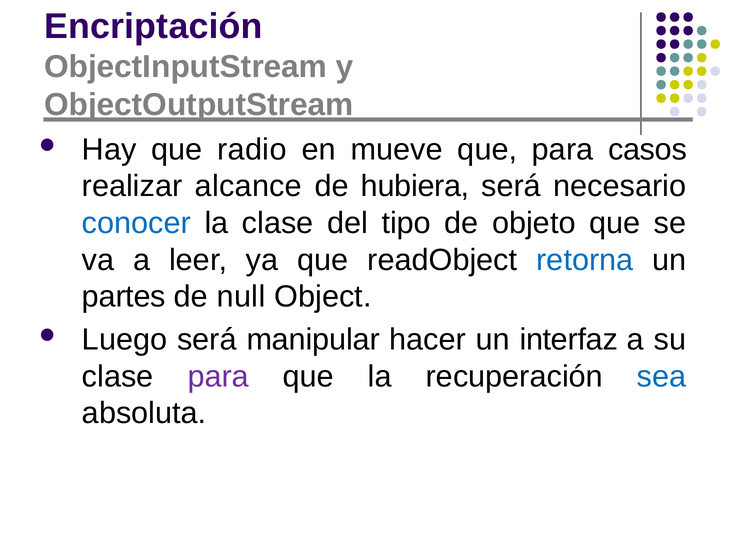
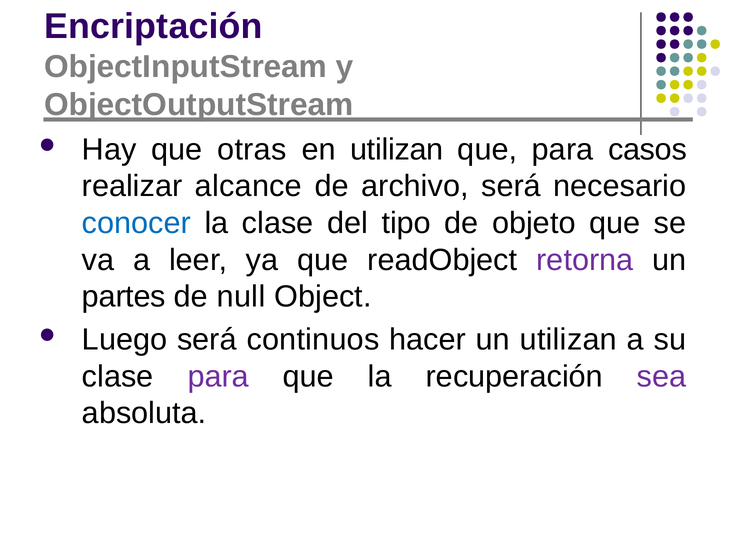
radio: radio -> otras (252, 150)
en mueve: mueve -> utilizan (397, 150)
hubiera: hubiera -> archivo (415, 186)
retorna colour: blue -> purple (585, 260)
manipular: manipular -> continuos (313, 340)
un interfaz: interfaz -> utilizan (568, 340)
sea colour: blue -> purple (662, 377)
